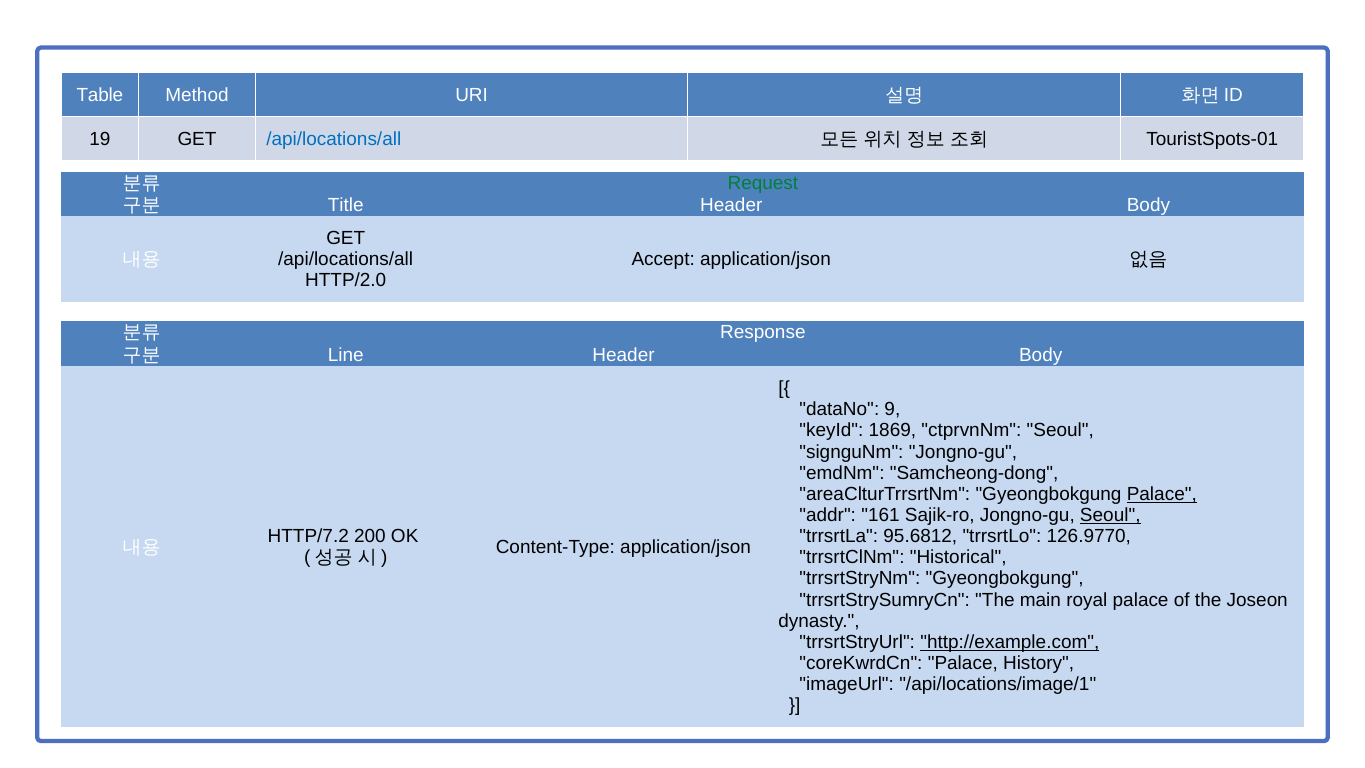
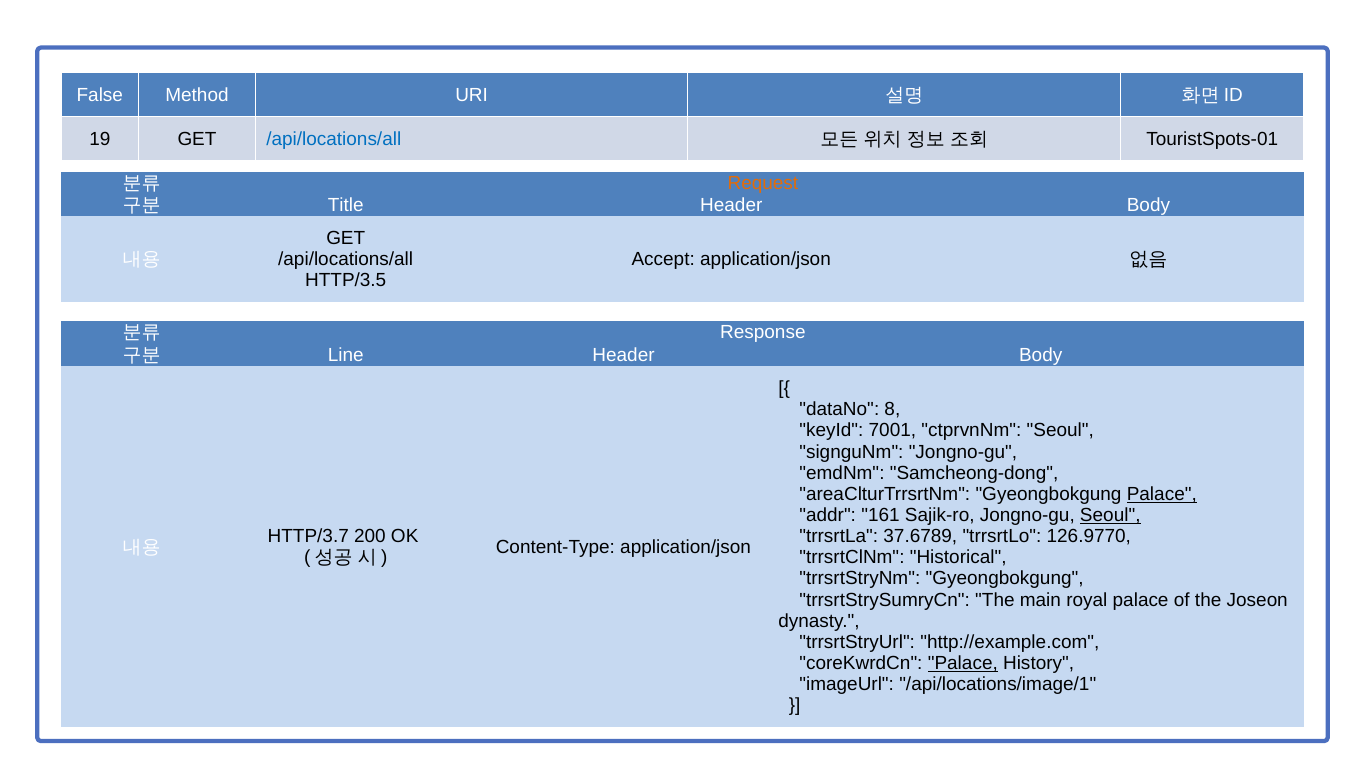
Table: Table -> False (100, 95)
Request colour: green -> orange (763, 184)
HTTP/2.0: HTTP/2.0 -> HTTP/3.5 (346, 281)
9: 9 -> 8 (892, 409)
1869: 1869 -> 7001 (892, 431)
HTTP/7.2: HTTP/7.2 -> HTTP/3.7 (308, 536)
95.6812: 95.6812 -> 37.6789 (920, 536)
http://example.com underline: present -> none (1010, 642)
Palace underline: none -> present (963, 663)
